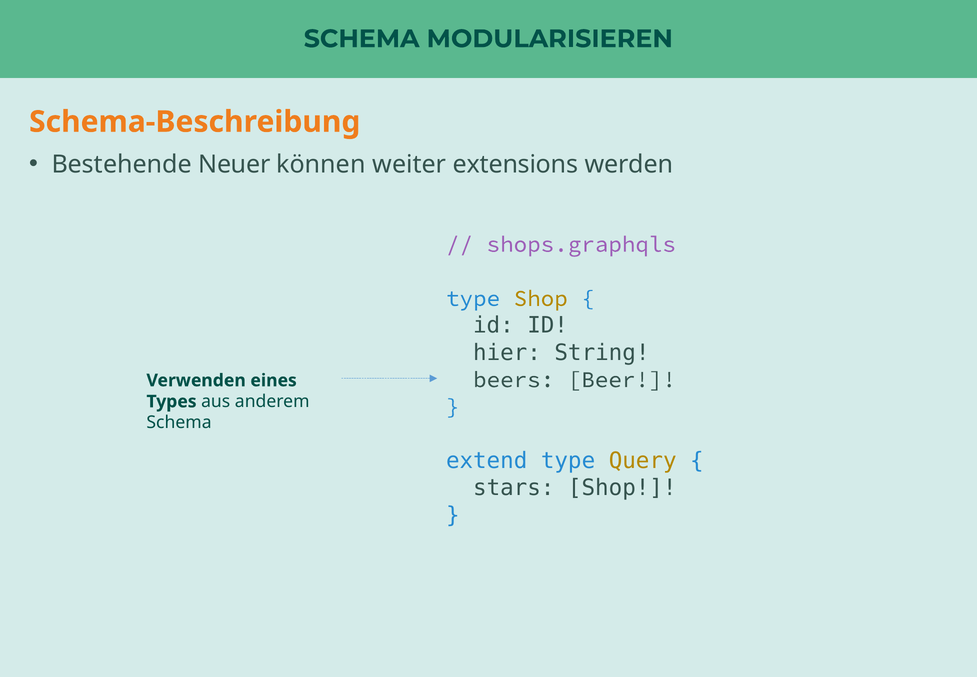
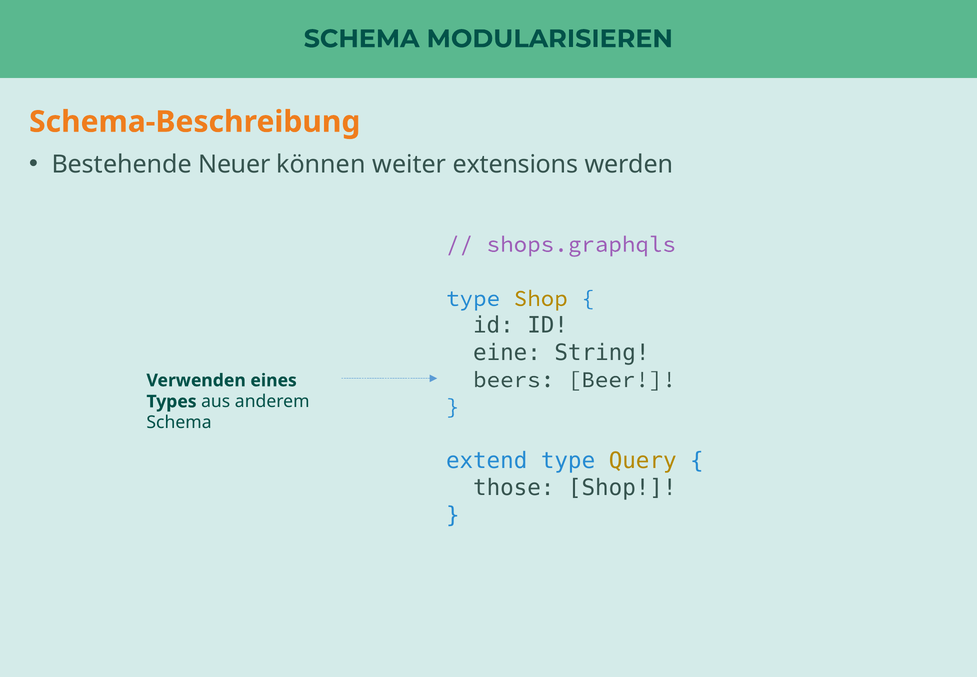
hier: hier -> eine (507, 352)
stars: stars -> those (514, 488)
